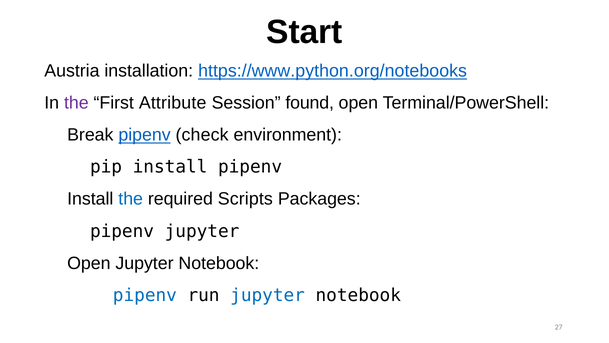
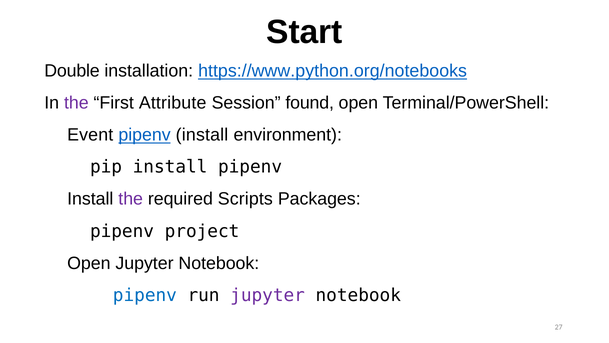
Austria: Austria -> Double (72, 71)
Break: Break -> Event (90, 135)
check: check -> install (202, 135)
the colour: blue -> purple (131, 199)
pipenv jupyter: jupyter -> project (202, 231)
jupyter colour: blue -> purple (268, 295)
